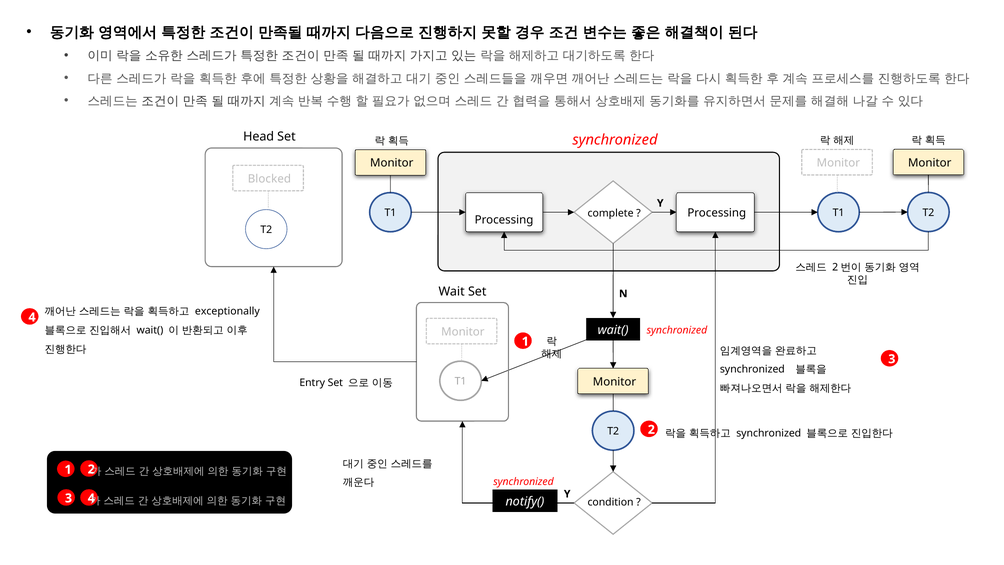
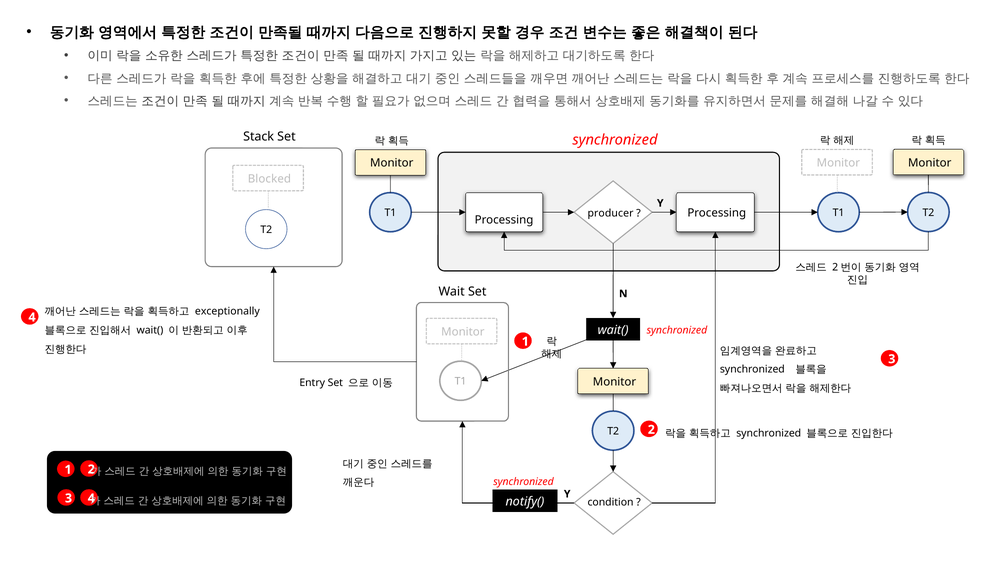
Head: Head -> Stack (259, 137)
complete: complete -> producer (610, 213)
